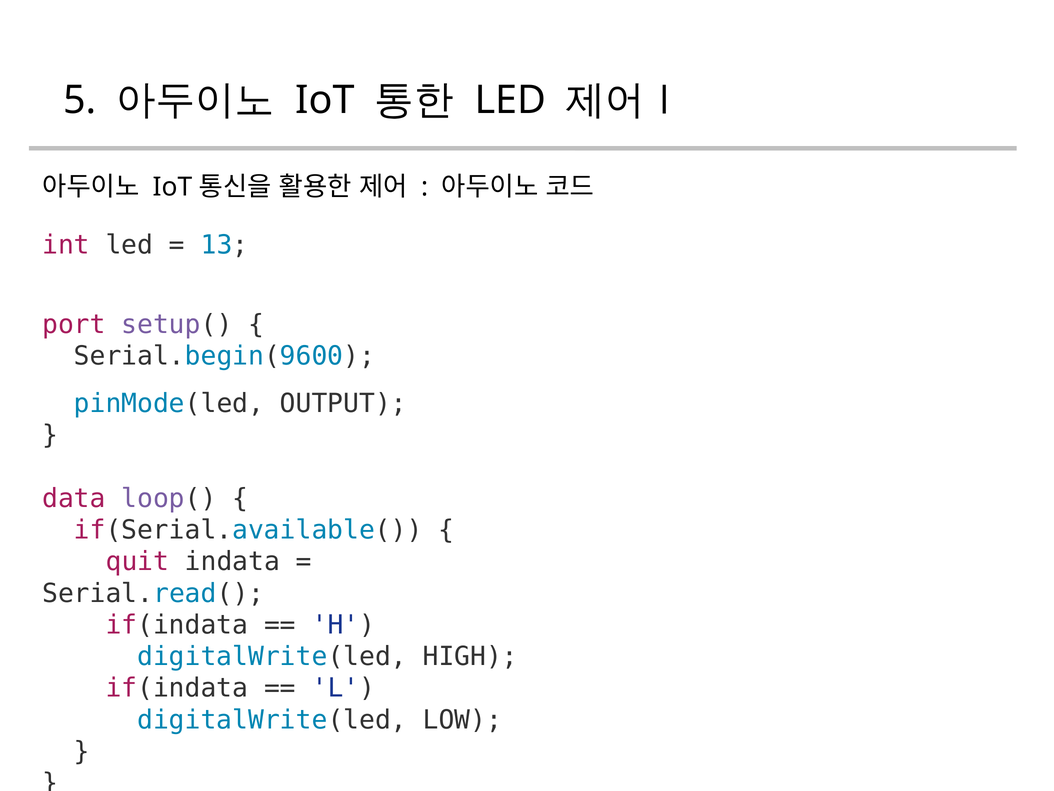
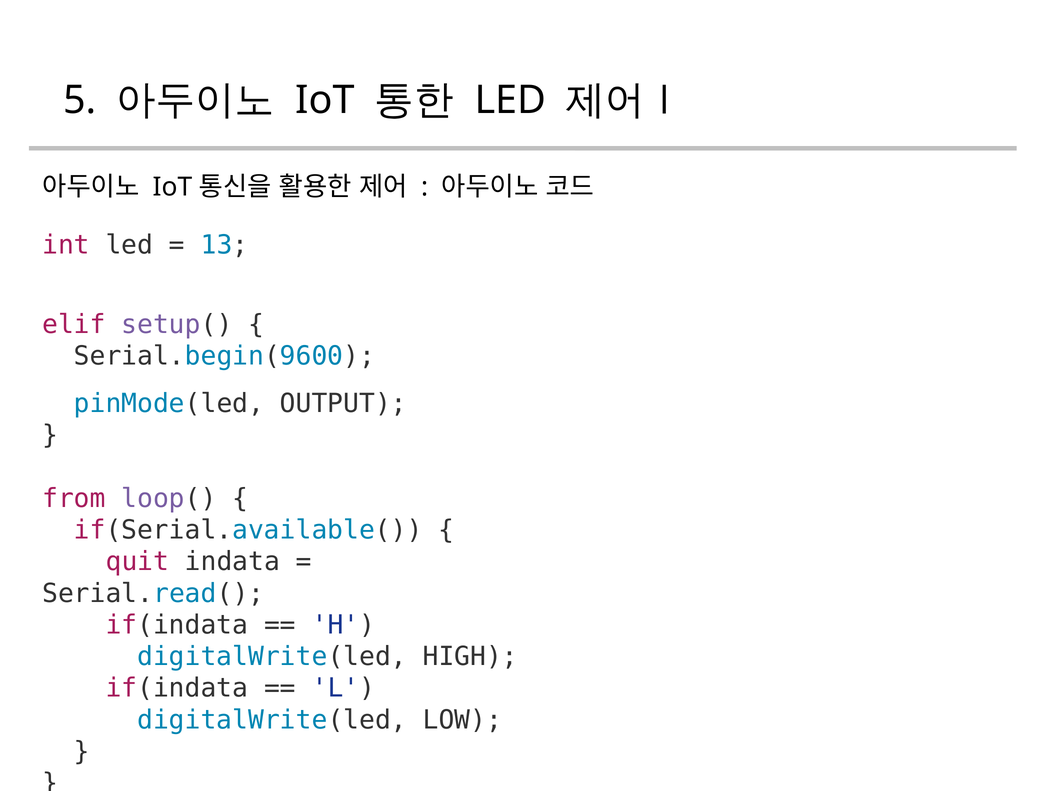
port: port -> elif (74, 324)
data: data -> from (74, 498)
